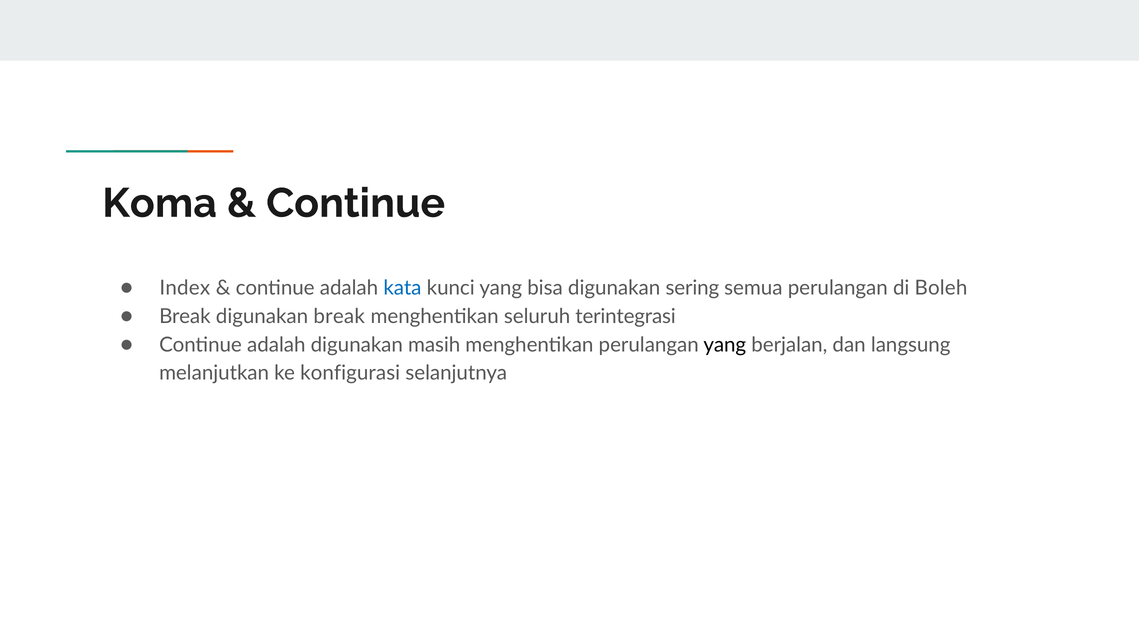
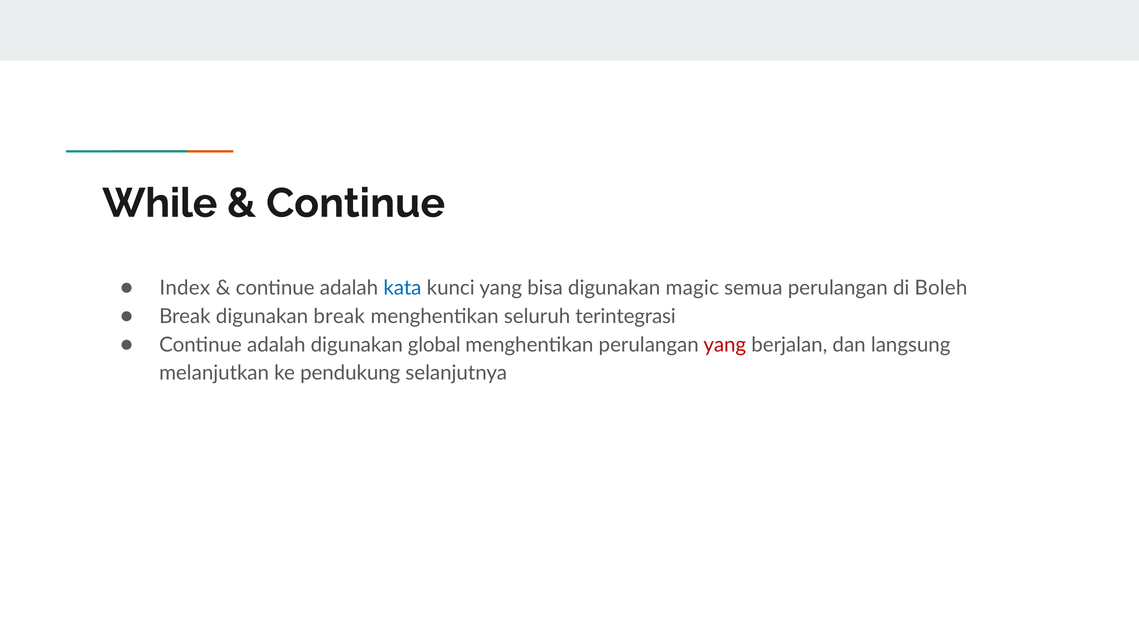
Koma: Koma -> While (160, 203)
sering: sering -> magic (692, 288)
masih: masih -> global (434, 345)
yang colour: black -> red (725, 345)
konfigurasi: konfigurasi -> pendukung (350, 373)
